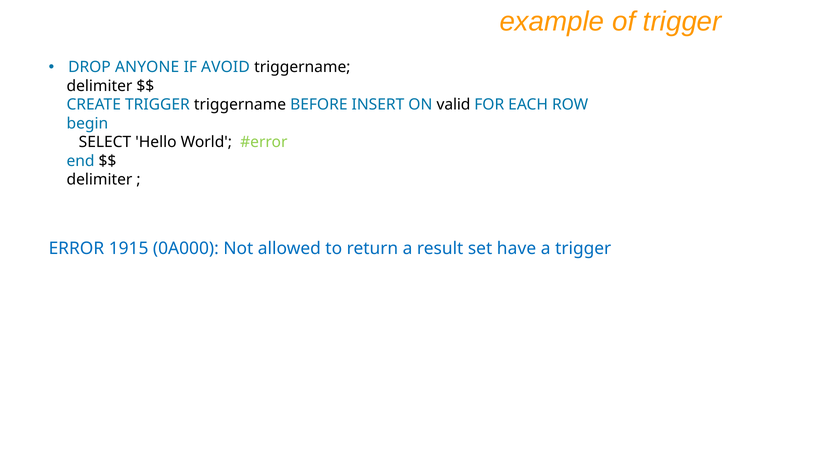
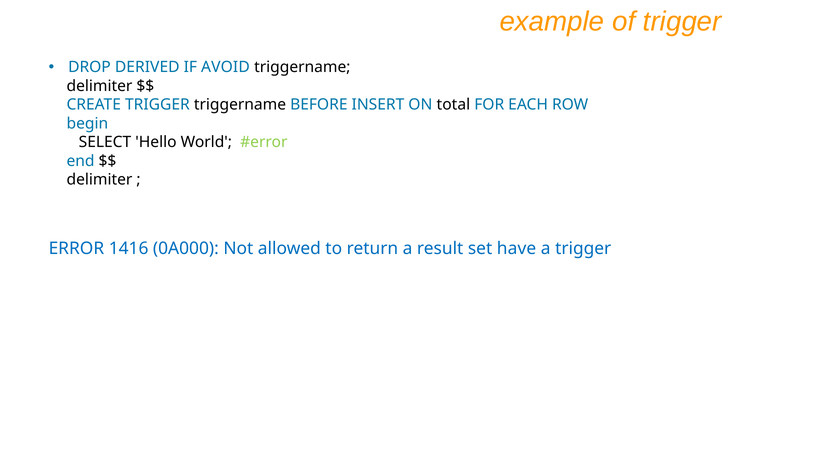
ANYONE: ANYONE -> DERIVED (147, 67)
valid: valid -> total (453, 105)
1915: 1915 -> 1416 (129, 249)
